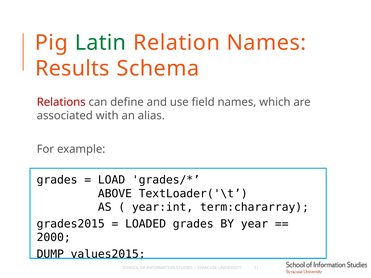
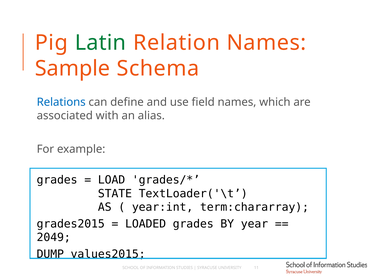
Results: Results -> Sample (72, 69)
Relations colour: red -> blue (61, 102)
ABOVE: ABOVE -> STATE (115, 194)
2000: 2000 -> 2049 (54, 238)
